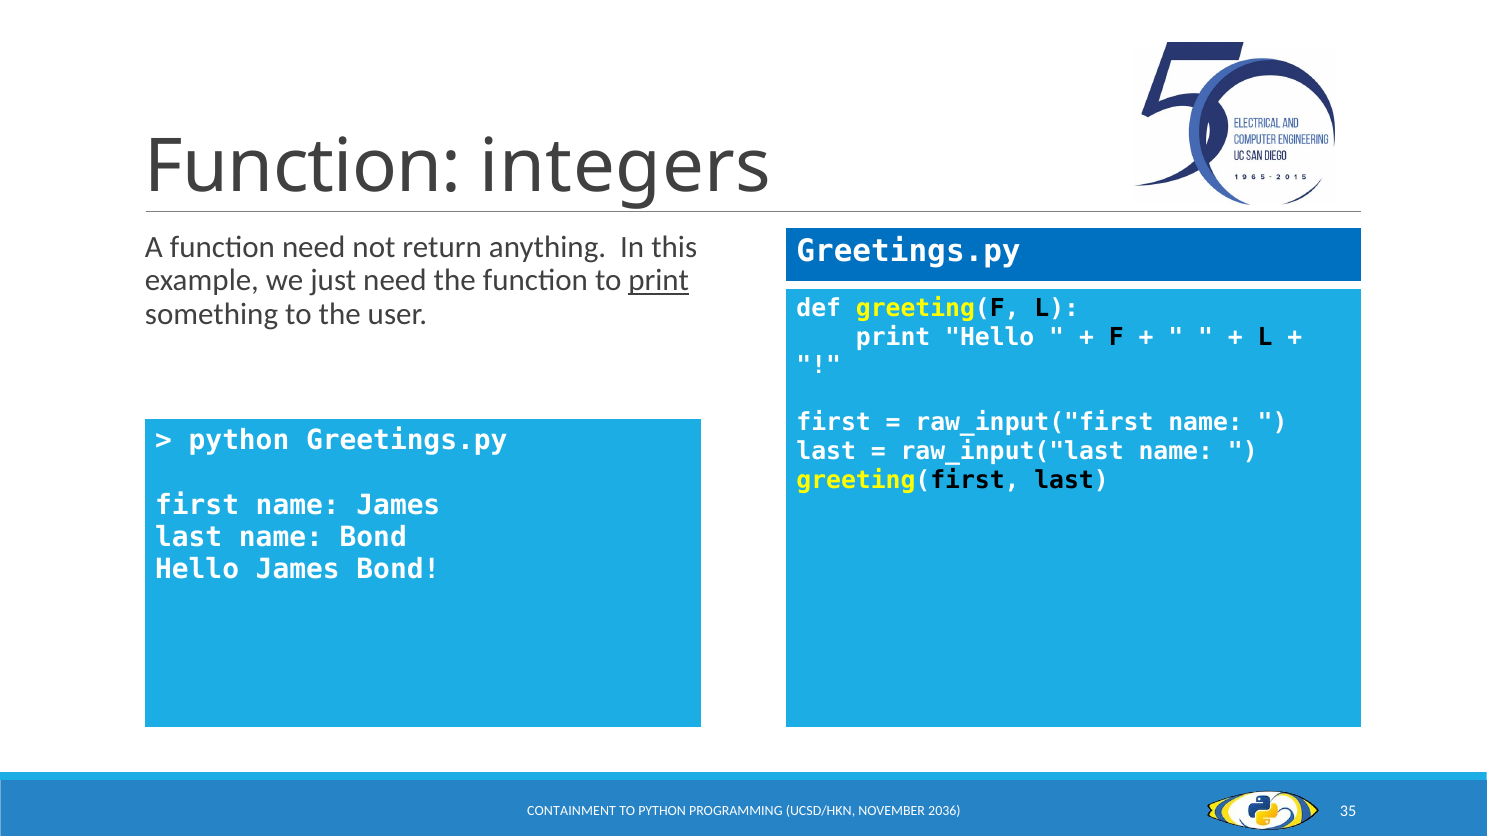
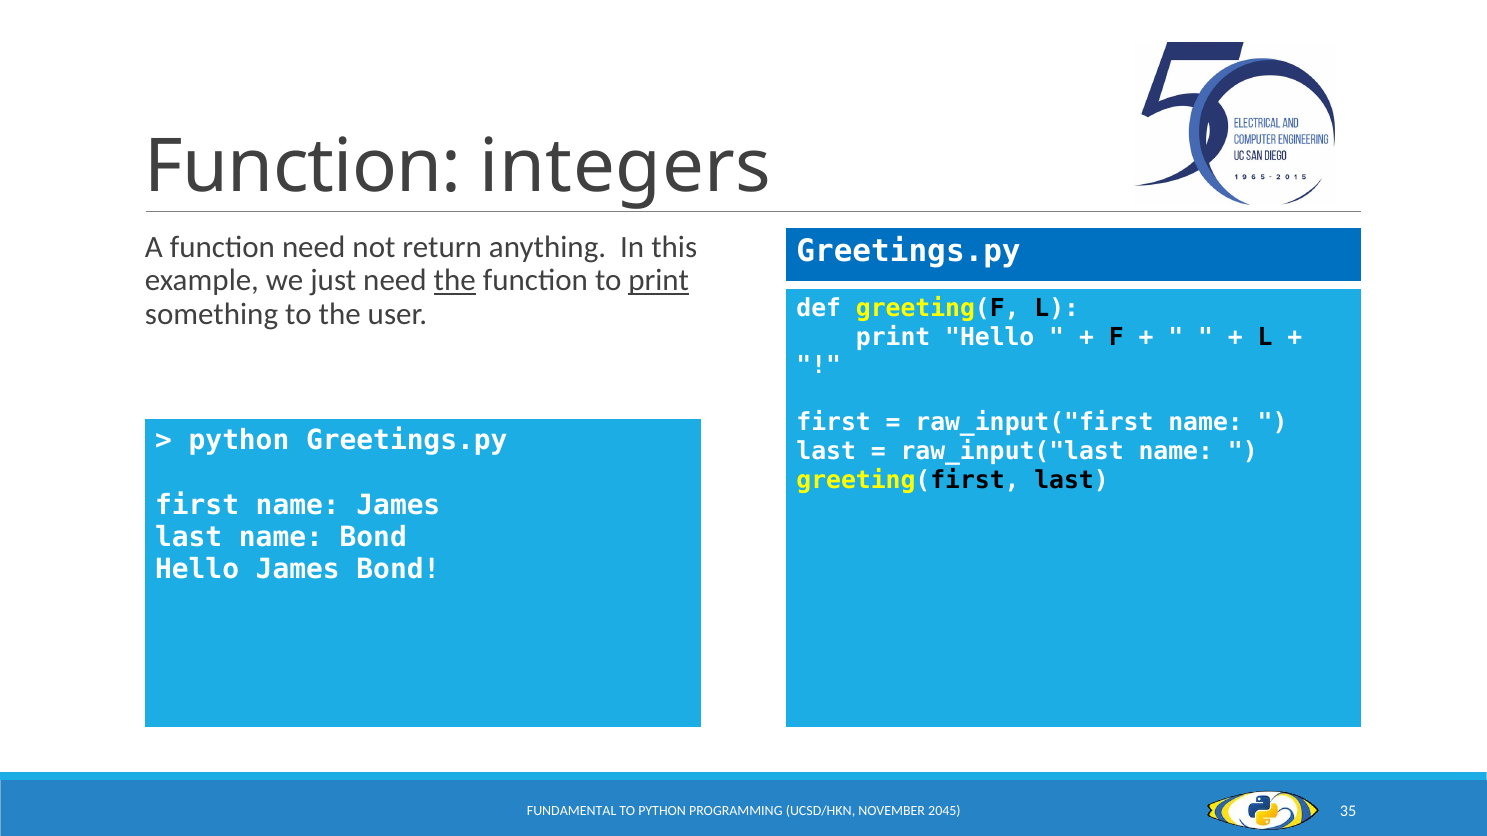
the underline: none -> present (455, 281)
CONTAINMENT: CONTAINMENT -> FUNDAMENTAL (572, 811)
2036: 2036 -> 2045 (944, 811)
